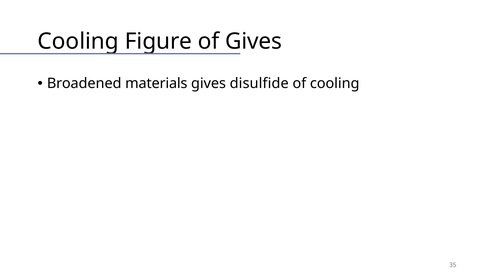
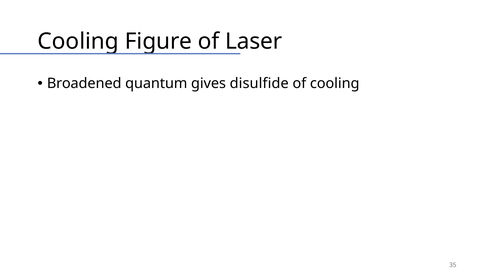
Gives: Gives -> Laser (254, 41)
materials: materials -> quantum (156, 84)
